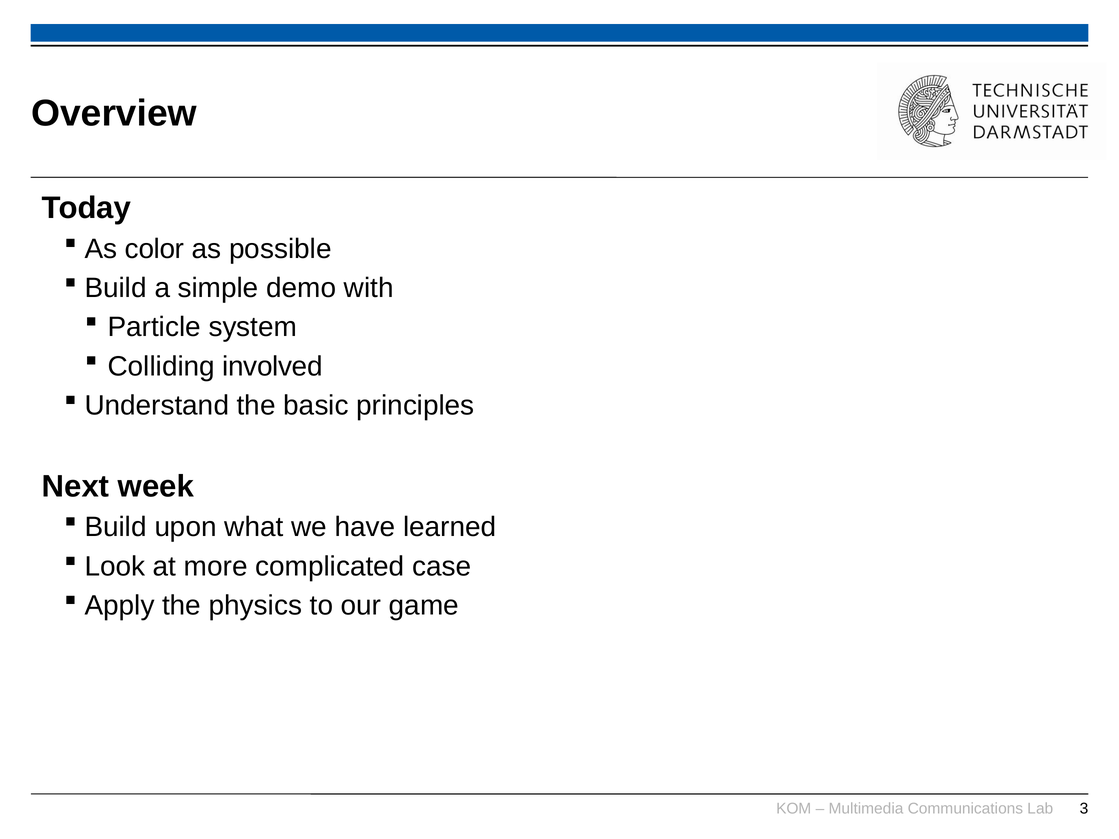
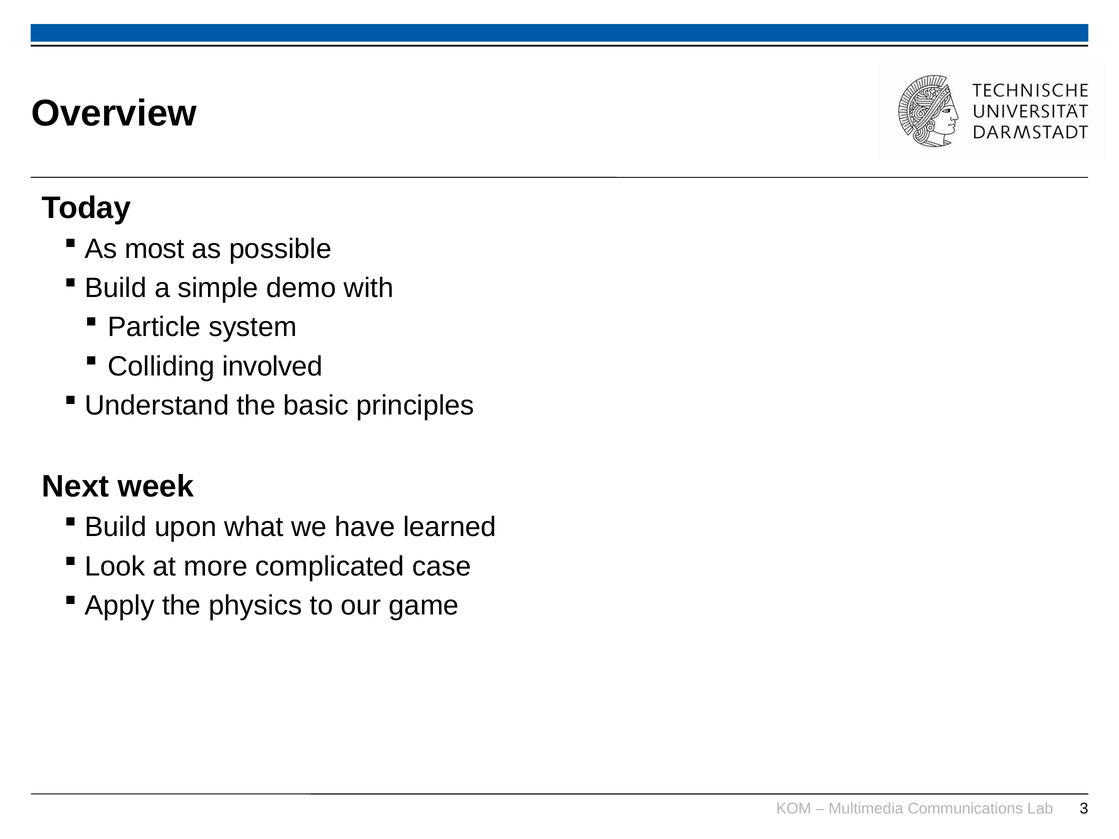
color: color -> most (155, 249)
